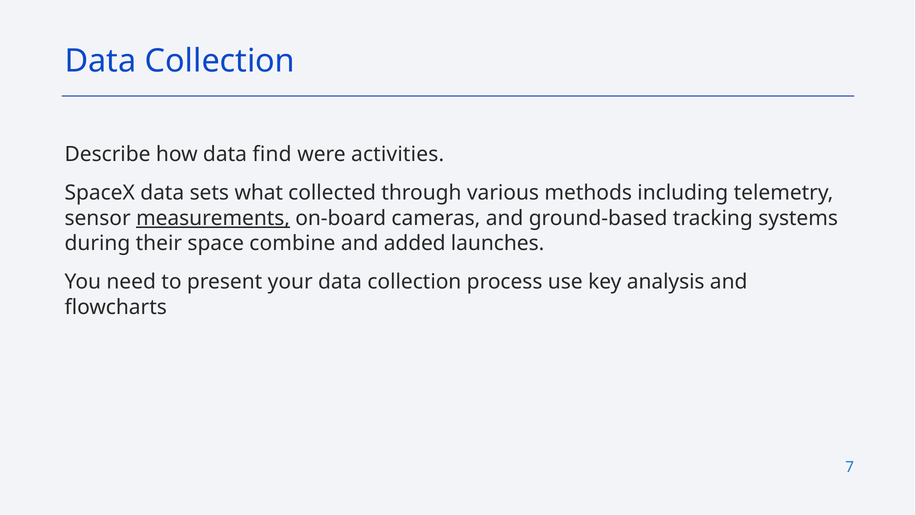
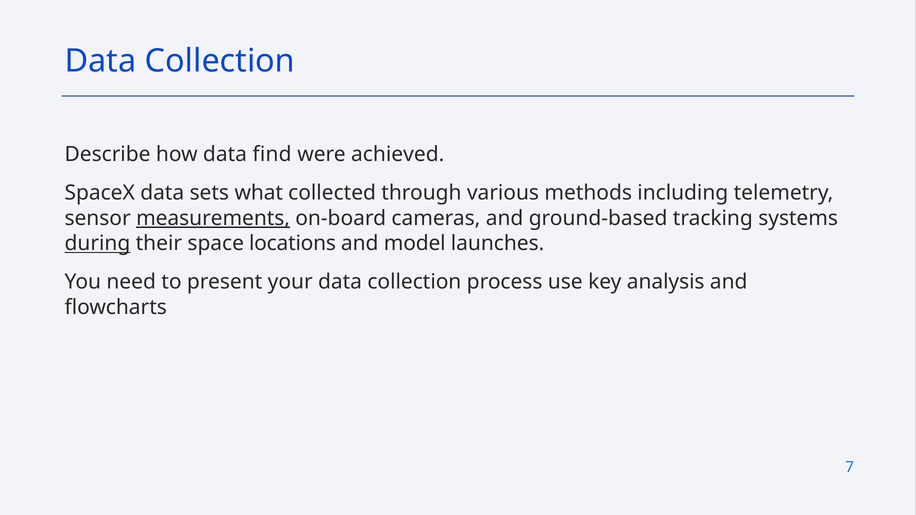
activities: activities -> achieved (398, 155)
during underline: none -> present (97, 244)
combine: combine -> locations (293, 244)
added: added -> model (415, 244)
